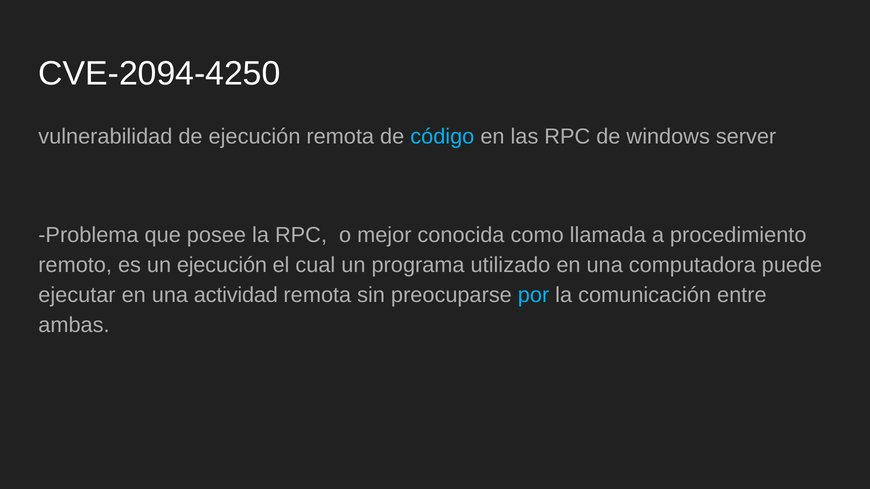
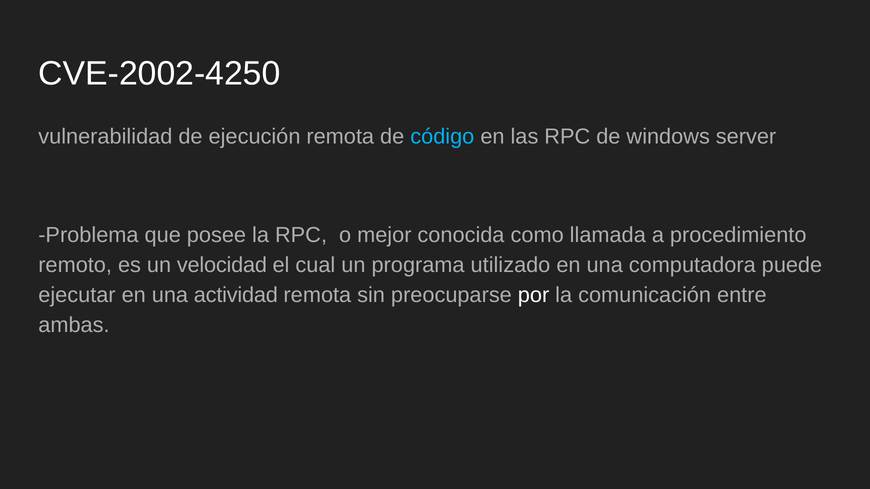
CVE-2094-4250: CVE-2094-4250 -> CVE-2002-4250 (159, 74)
un ejecución: ejecución -> velocidad (222, 265)
por colour: light blue -> white (534, 295)
